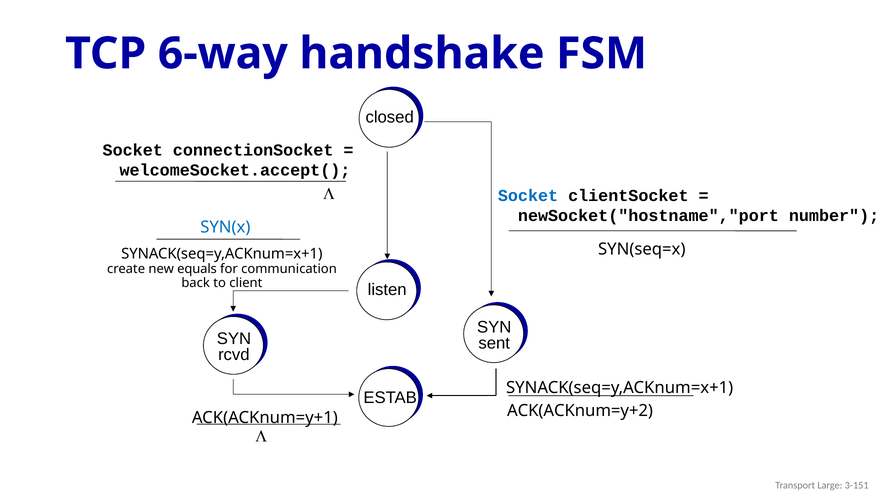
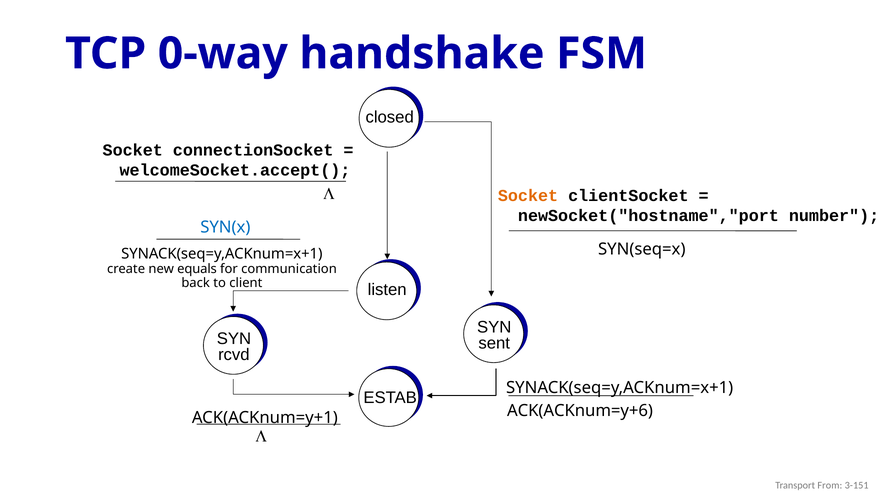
6-way: 6-way -> 0-way (223, 54)
Socket colour: blue -> orange (528, 196)
ACK(ACKnum=y+2: ACK(ACKnum=y+2 -> ACK(ACKnum=y+6 (580, 411)
Large: Large -> From (830, 485)
